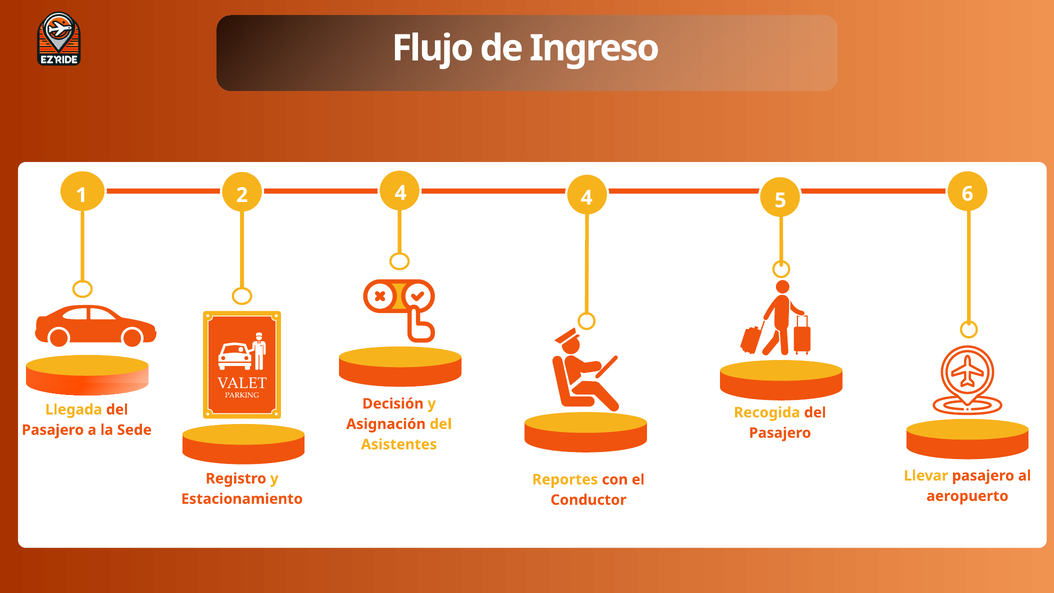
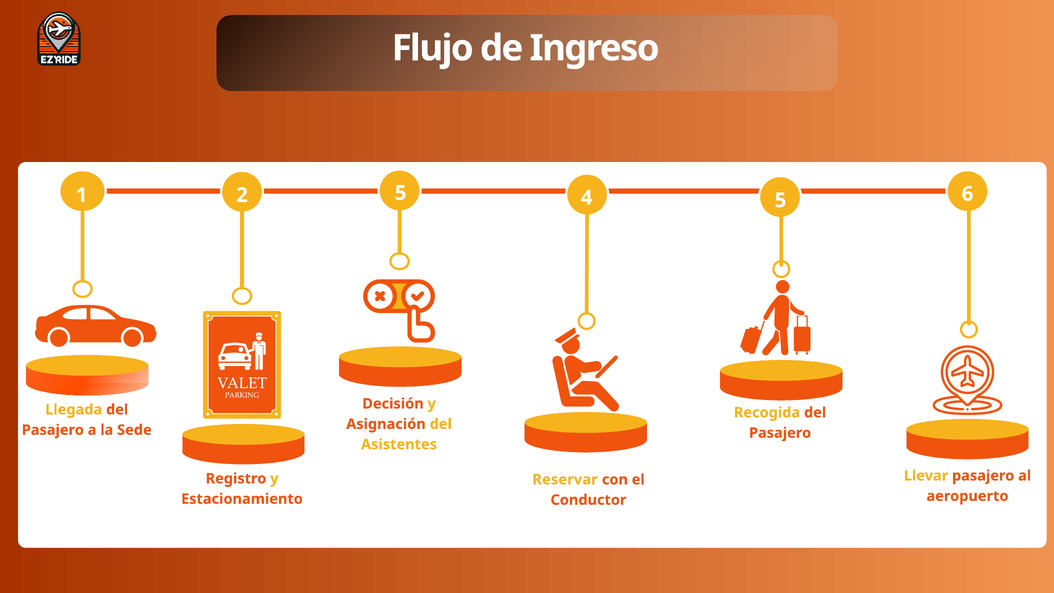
2 4: 4 -> 5 (401, 193)
Reportes: Reportes -> Reservar (565, 479)
